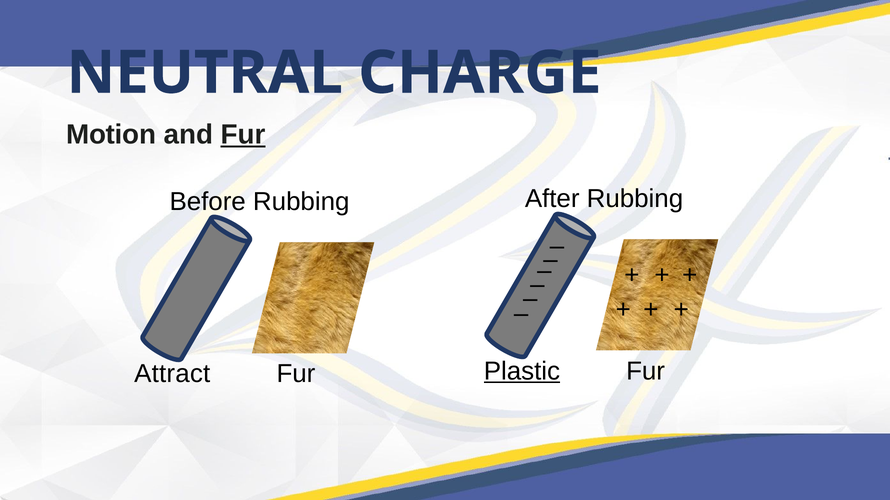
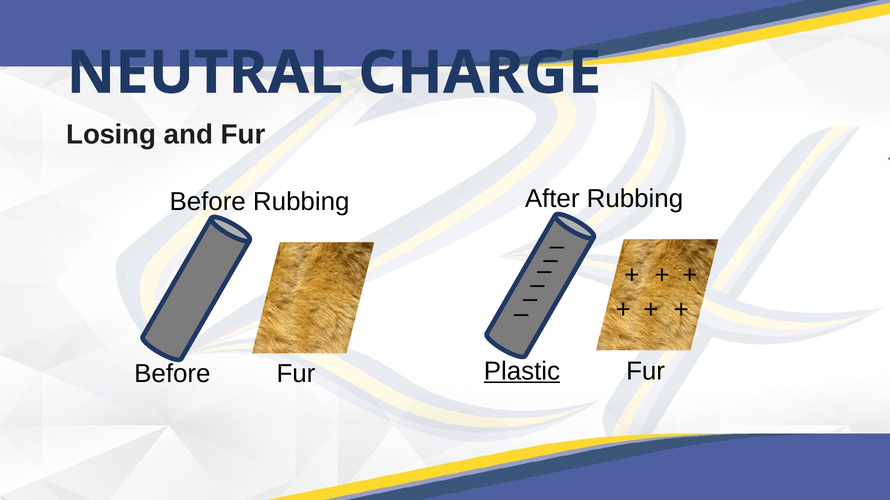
Motion: Motion -> Losing (111, 135)
Fur underline: present -> none (243, 135)
Attract: Attract -> Before (172, 374)
